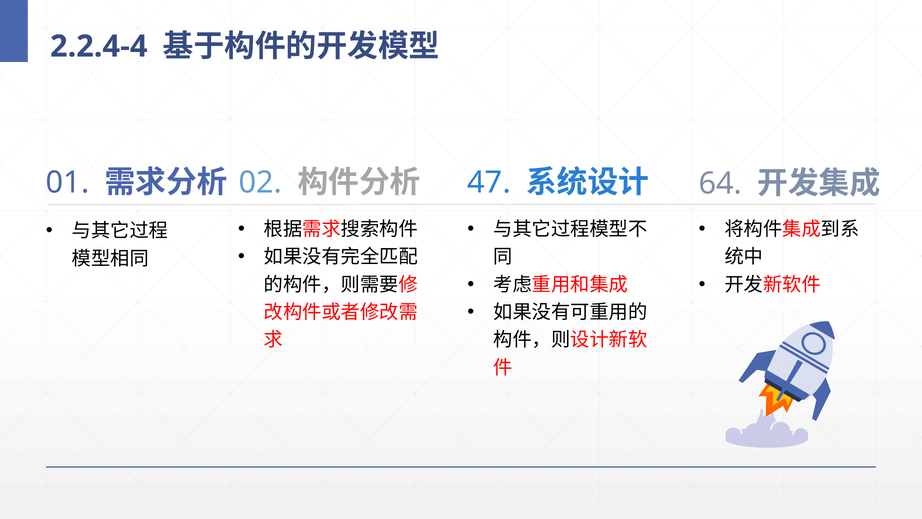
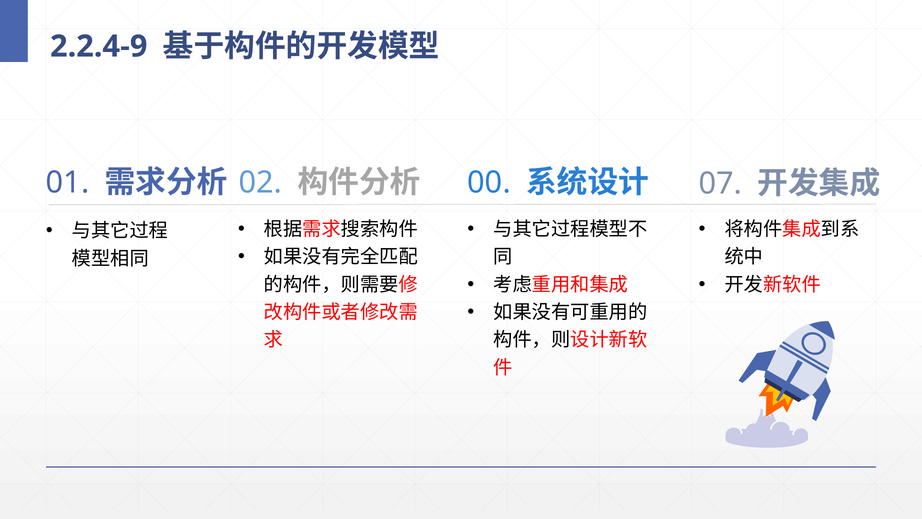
2.2.4-4: 2.2.4-4 -> 2.2.4-9 (99, 46)
47: 47 -> 00 (489, 183)
64: 64 -> 07 (720, 184)
